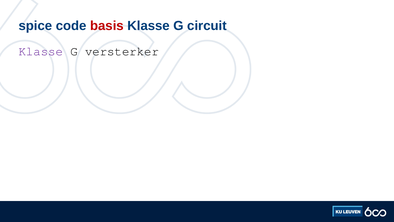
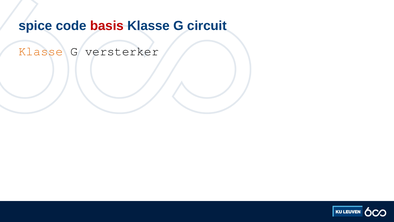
Klasse colour: purple -> orange (41, 51)
